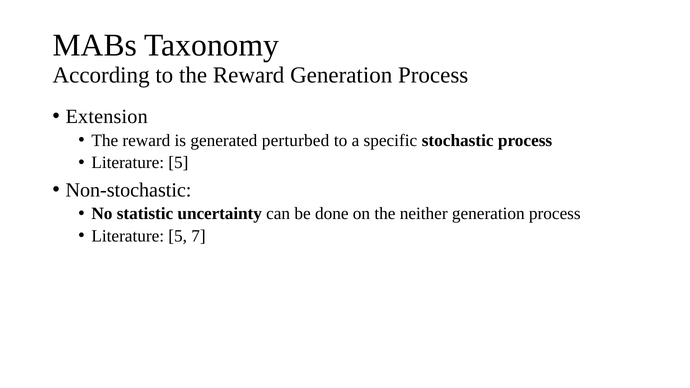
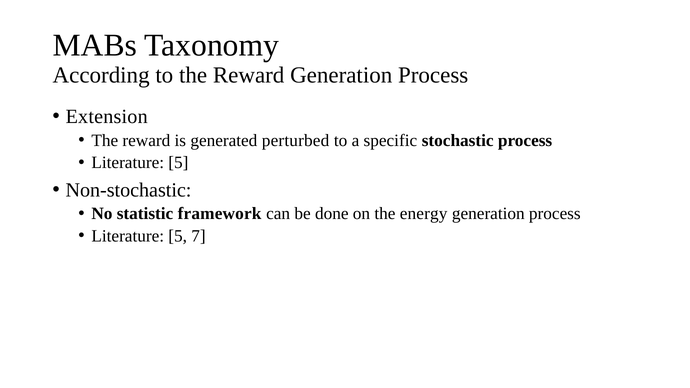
uncertainty: uncertainty -> framework (220, 214)
neither: neither -> energy (424, 214)
